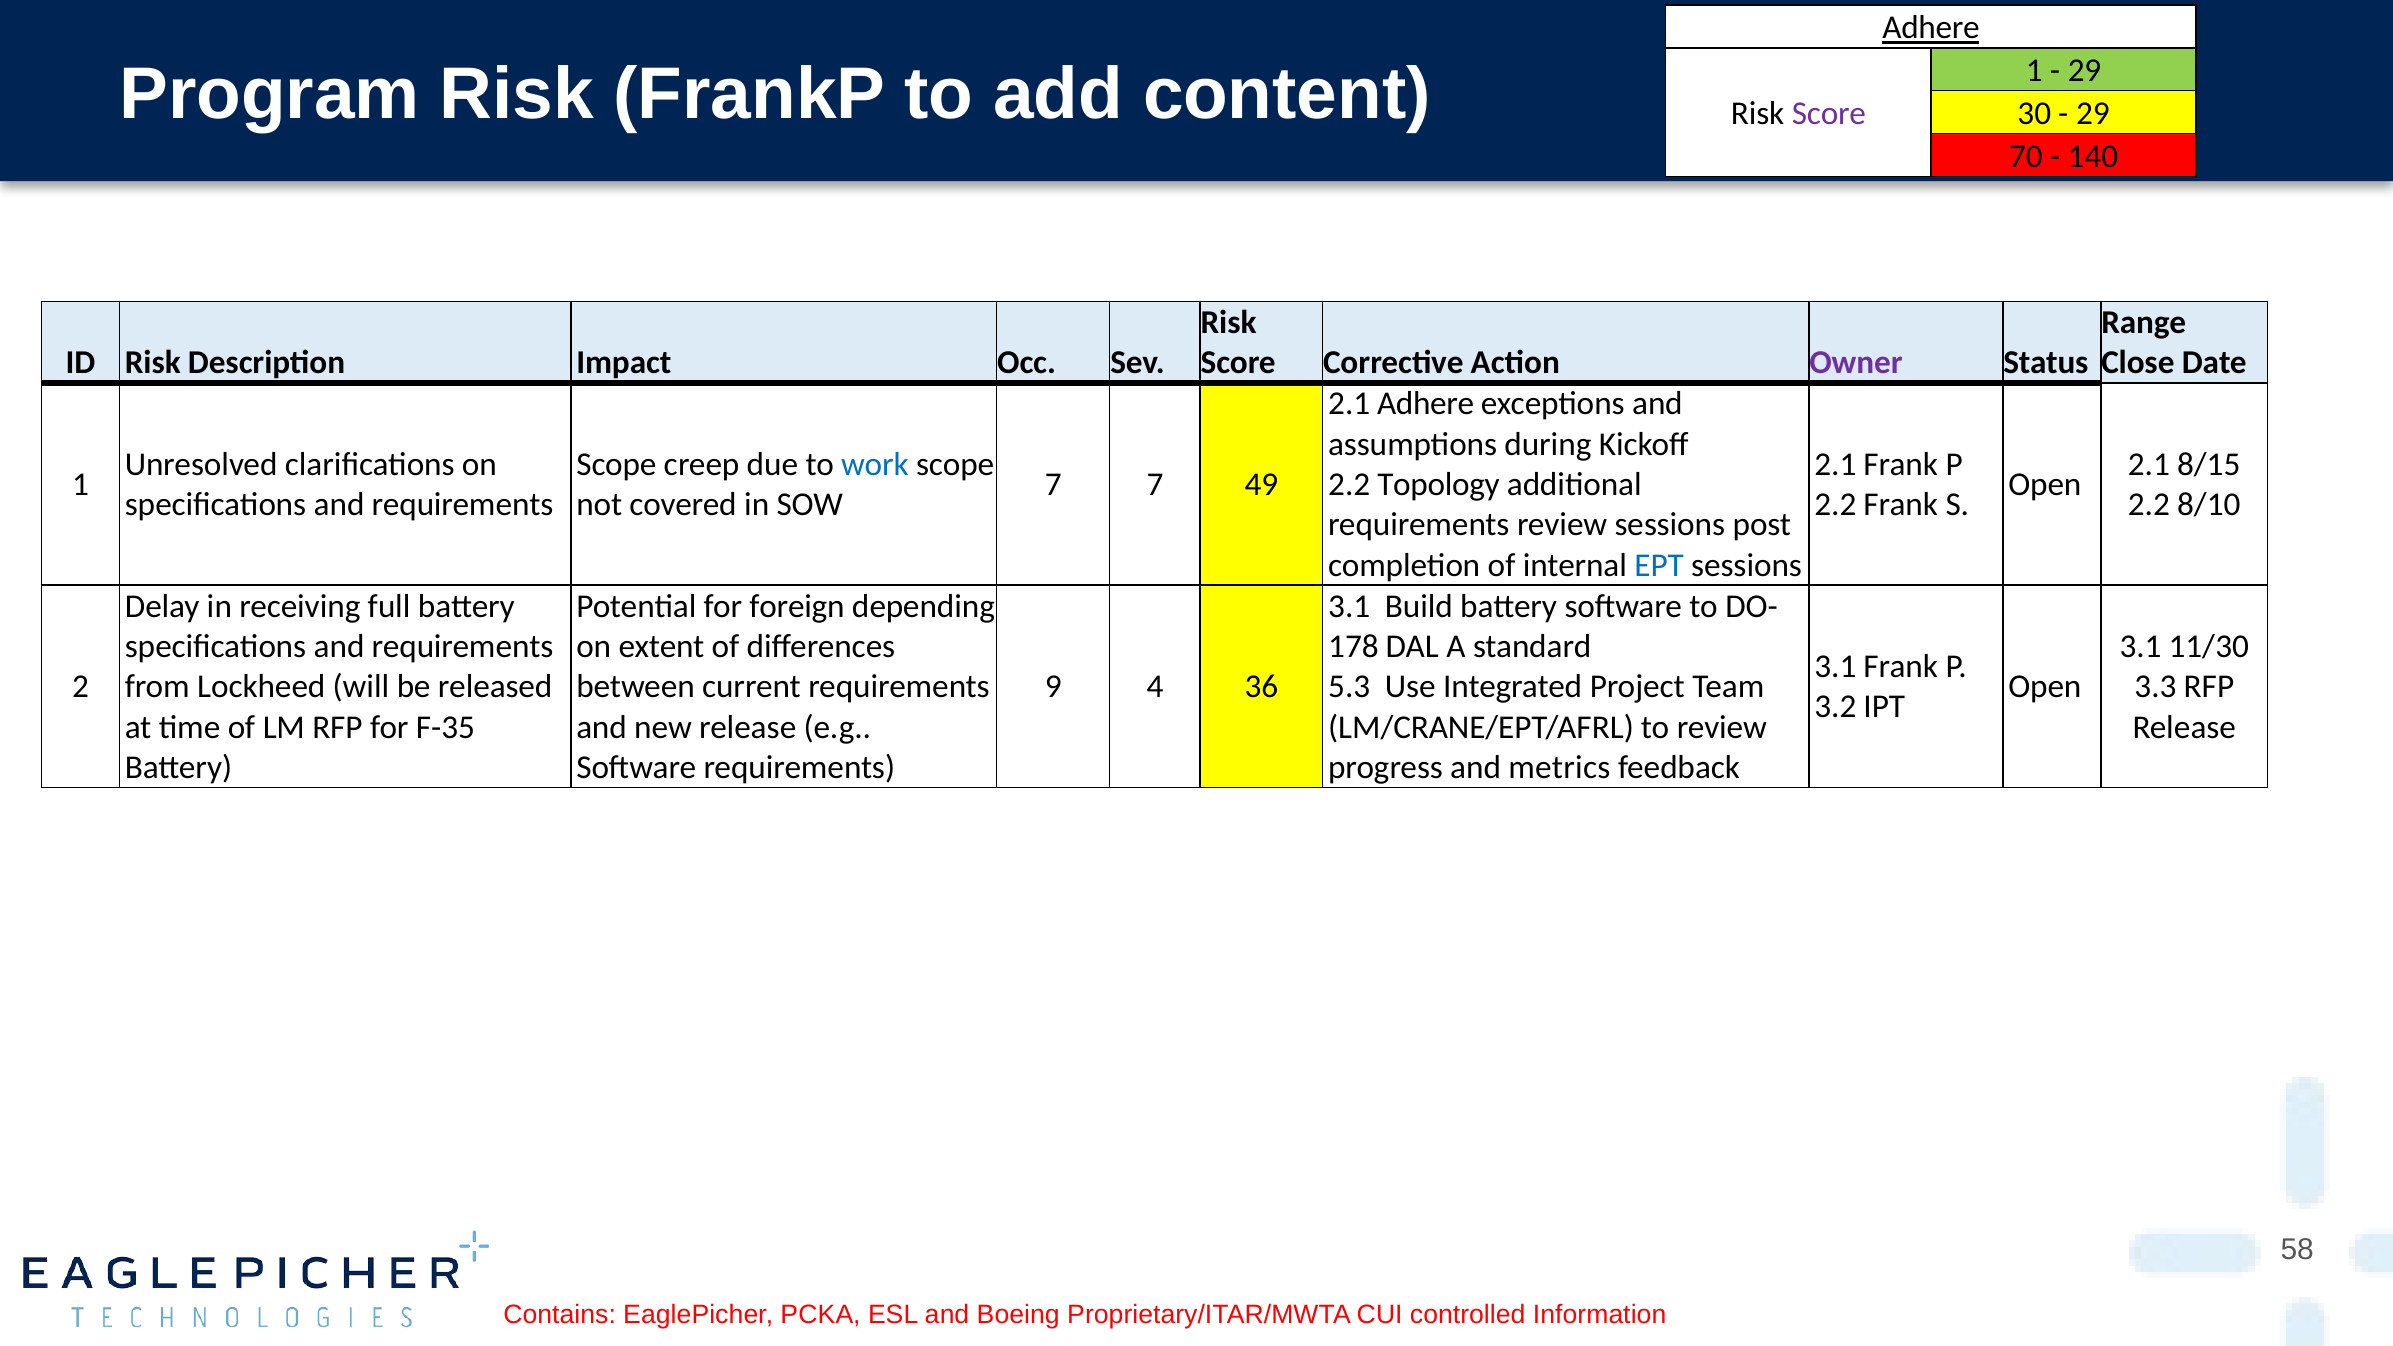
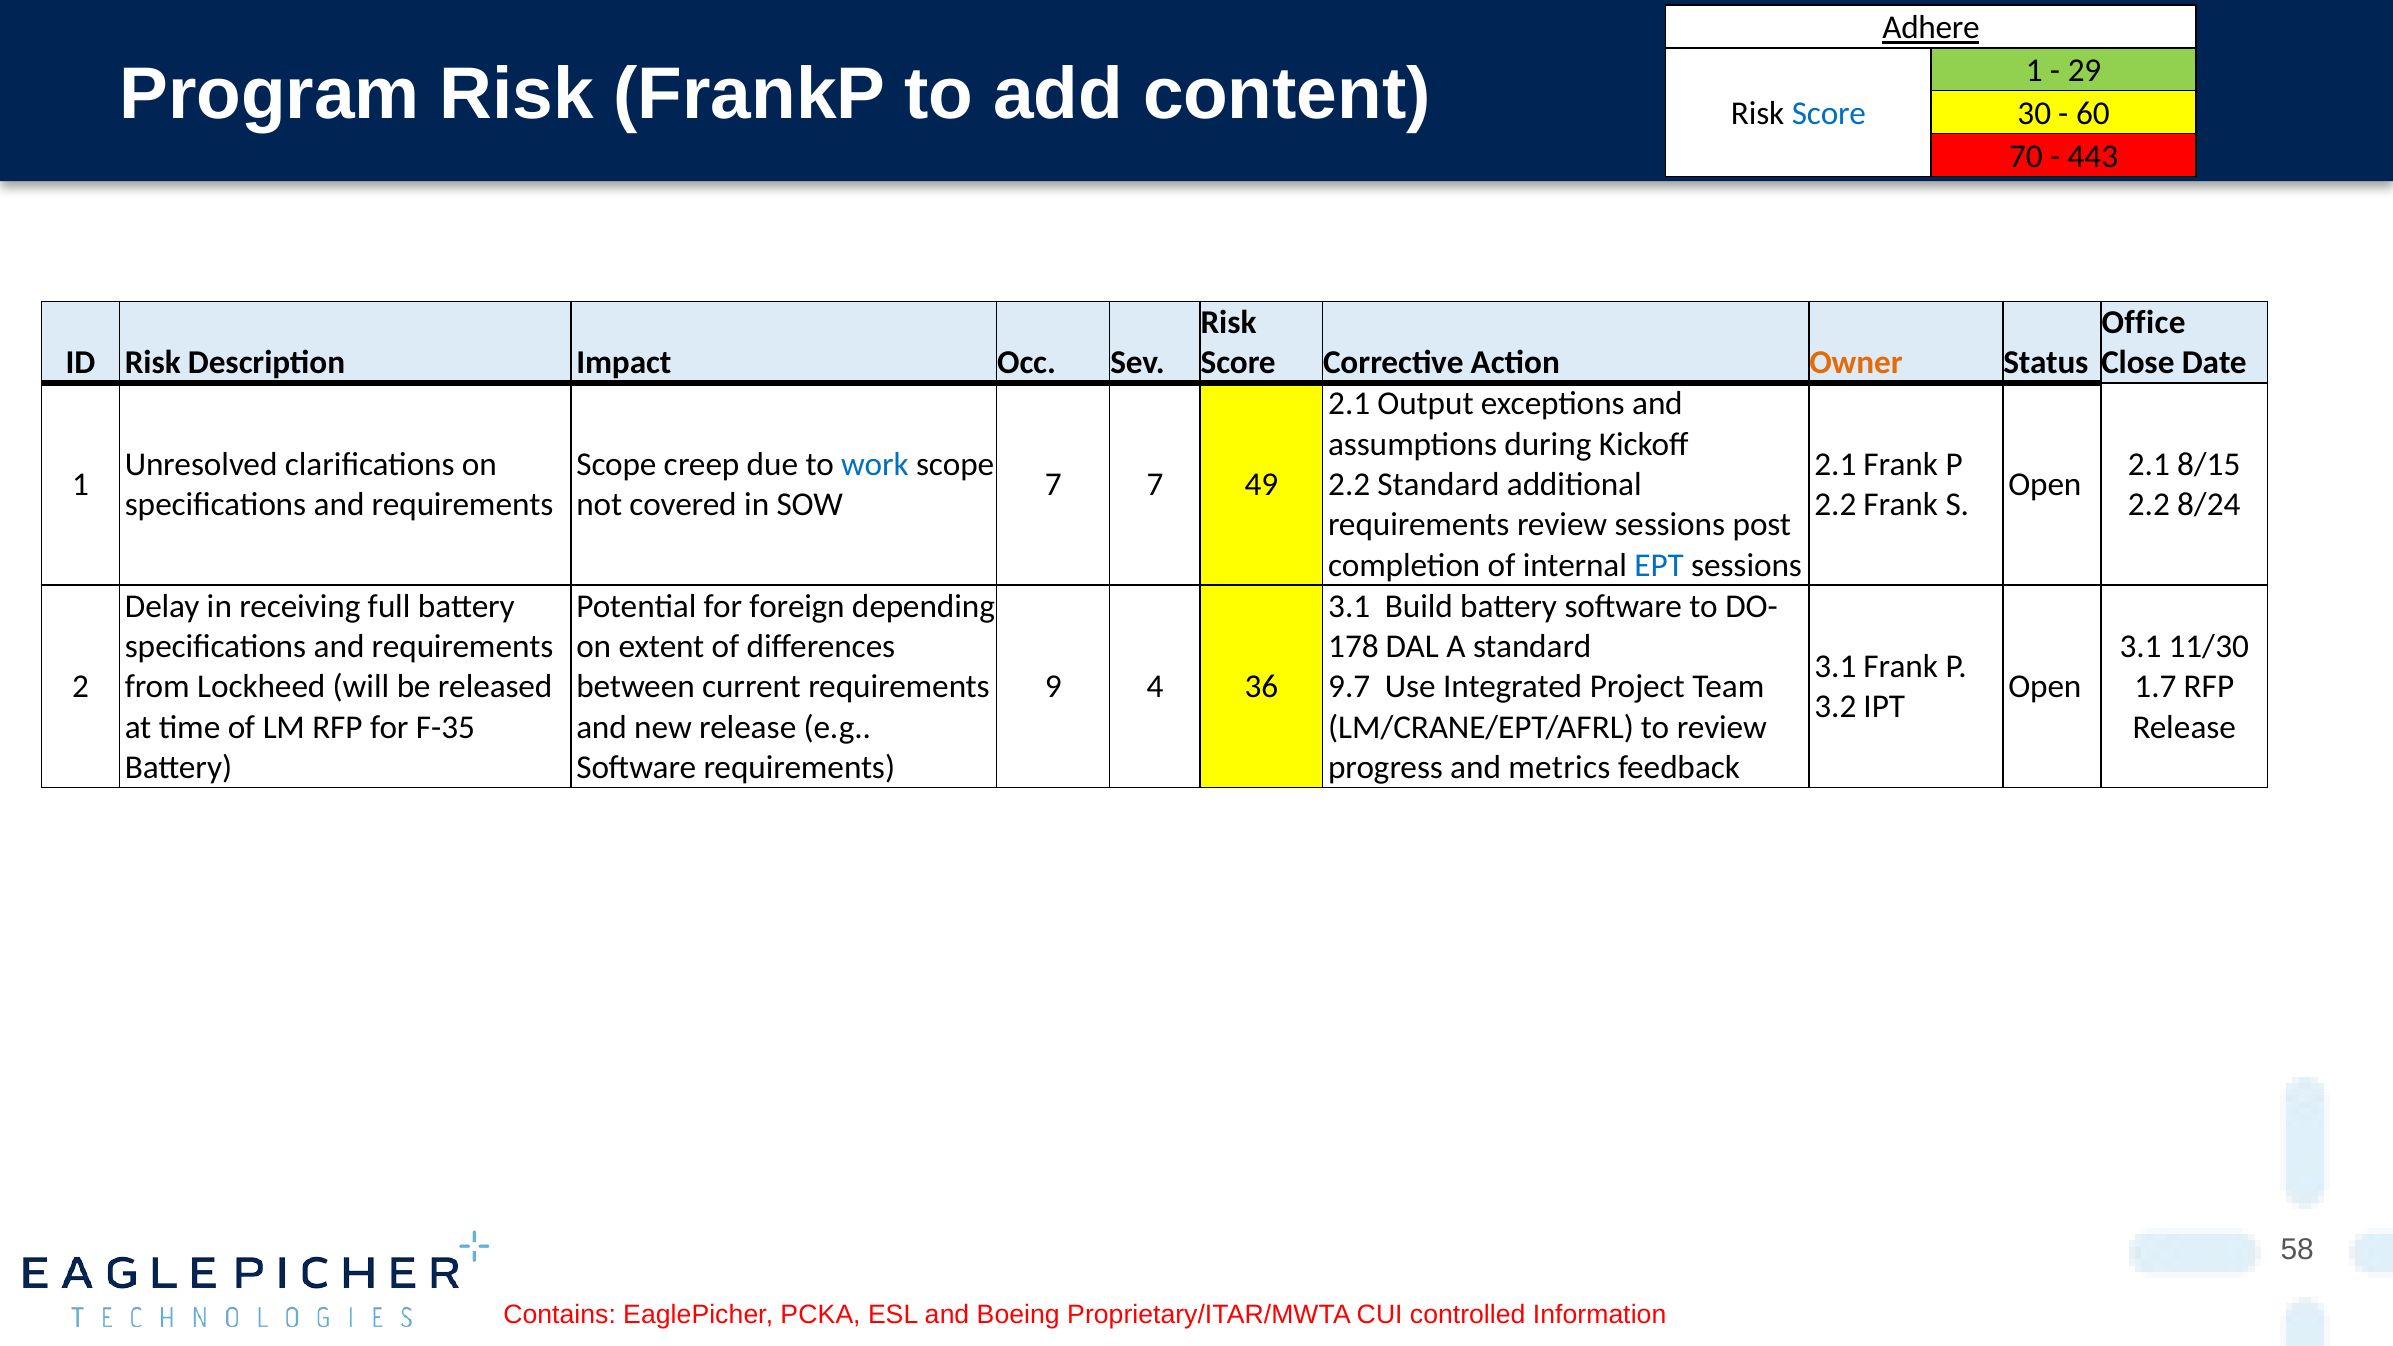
Score colour: purple -> blue (1829, 114)
29: 29 -> 60 (2093, 114)
140: 140 -> 443 (2093, 157)
Range: Range -> Office (2144, 323)
Owner colour: purple -> orange (1856, 363)
2.1 Adhere: Adhere -> Output (1425, 404)
2.2 Topology: Topology -> Standard (1438, 484)
8/10: 8/10 -> 8/24 (2209, 505)
5.3: 5.3 -> 9.7 (1349, 687)
3.3: 3.3 -> 1.7 (2155, 687)
